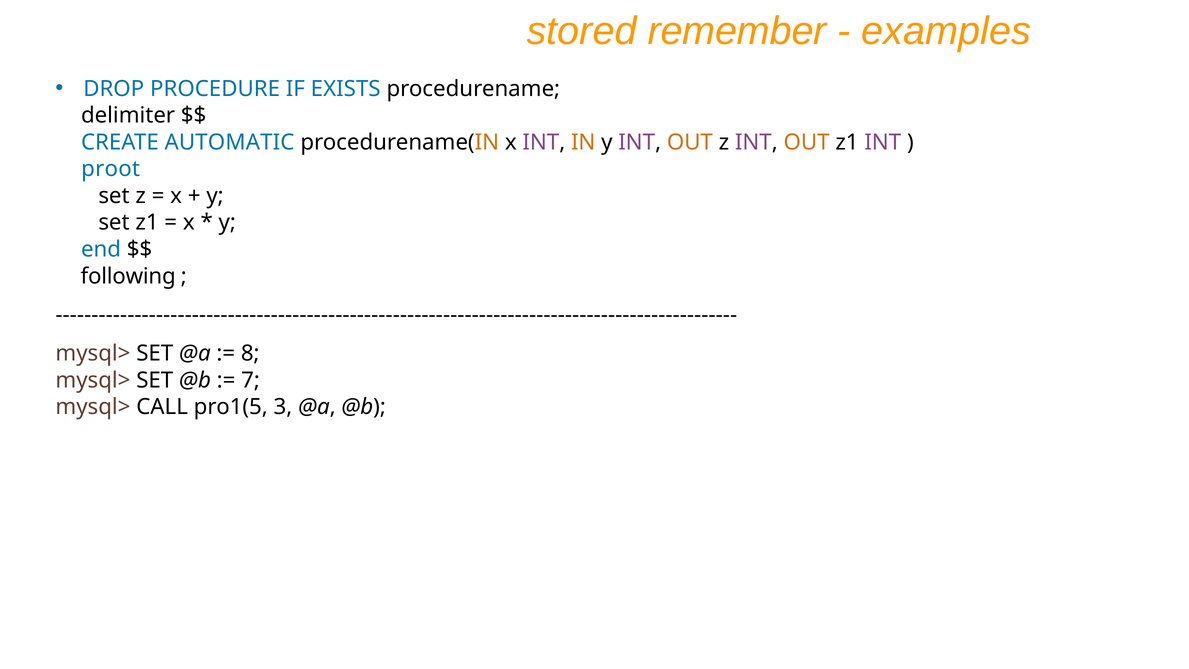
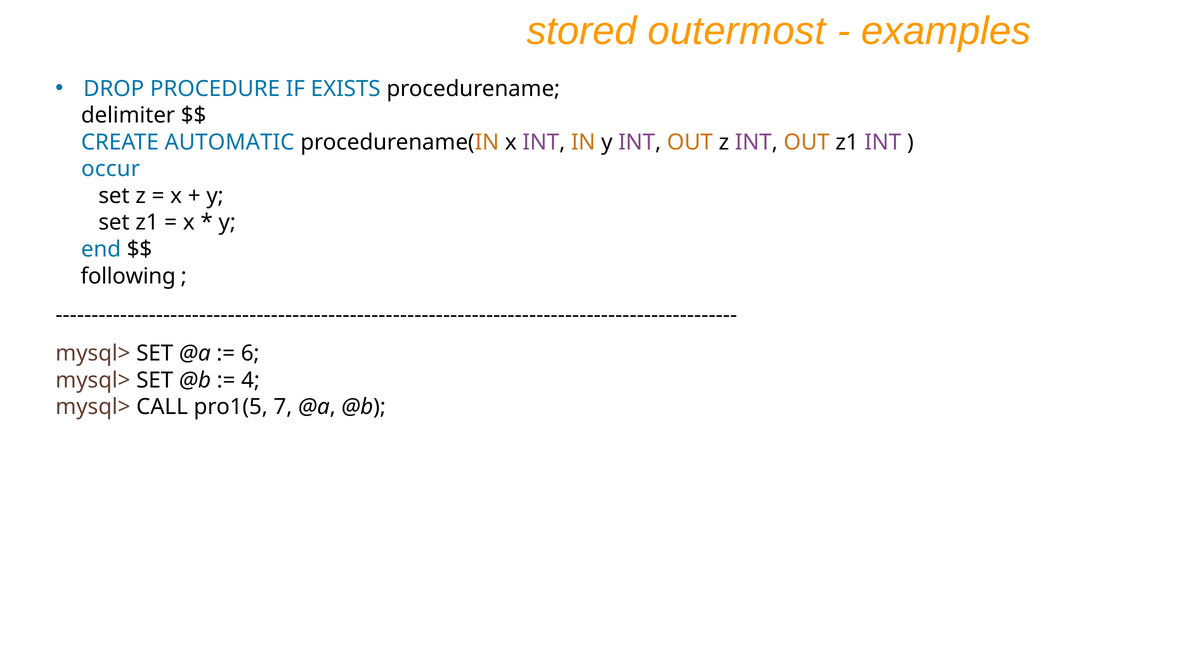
remember: remember -> outermost (737, 31)
proot: proot -> occur (111, 169)
8: 8 -> 6 (250, 353)
7: 7 -> 4 (251, 380)
3: 3 -> 7 (283, 407)
